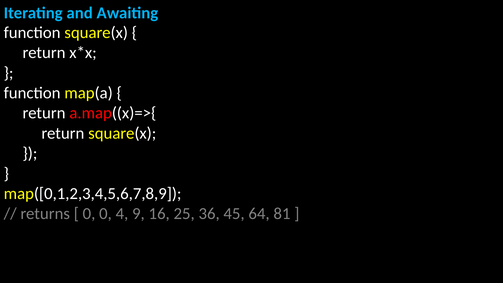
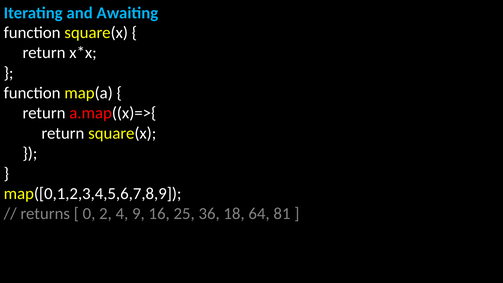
0 0: 0 -> 2 (105, 214)
45: 45 -> 18 (234, 214)
